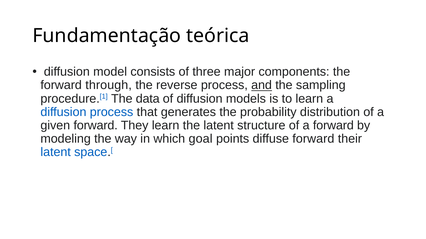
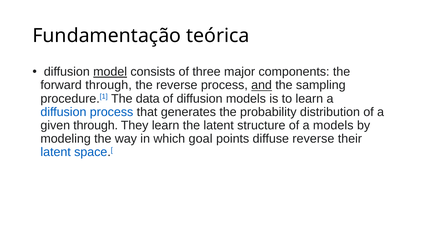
model underline: none -> present (110, 72)
given forward: forward -> through (96, 126)
a forward: forward -> models (333, 126)
diffuse forward: forward -> reverse (313, 139)
